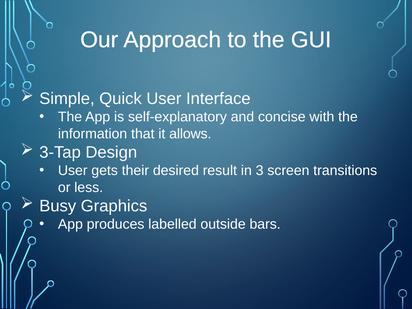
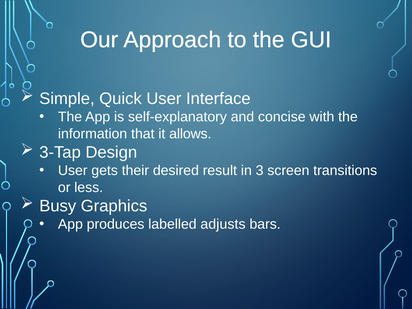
outside: outside -> adjusts (223, 224)
